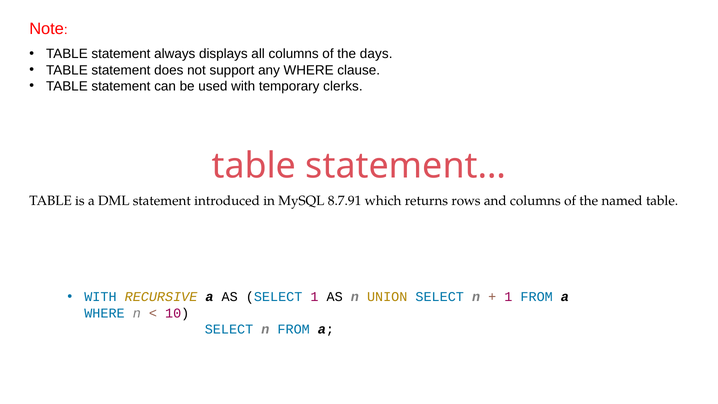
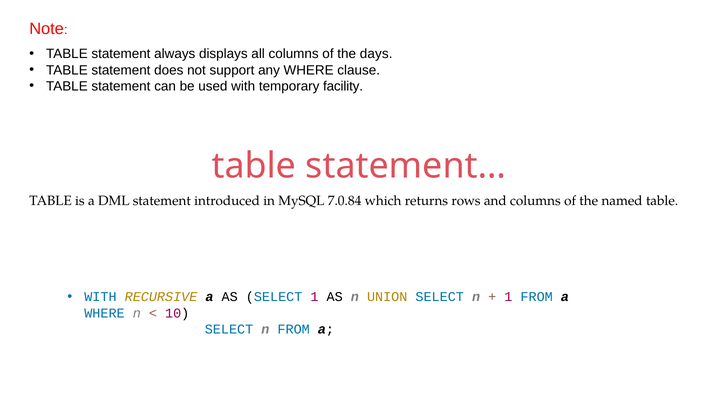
clerks: clerks -> facility (343, 86)
8.7.91: 8.7.91 -> 7.0.84 (345, 201)
